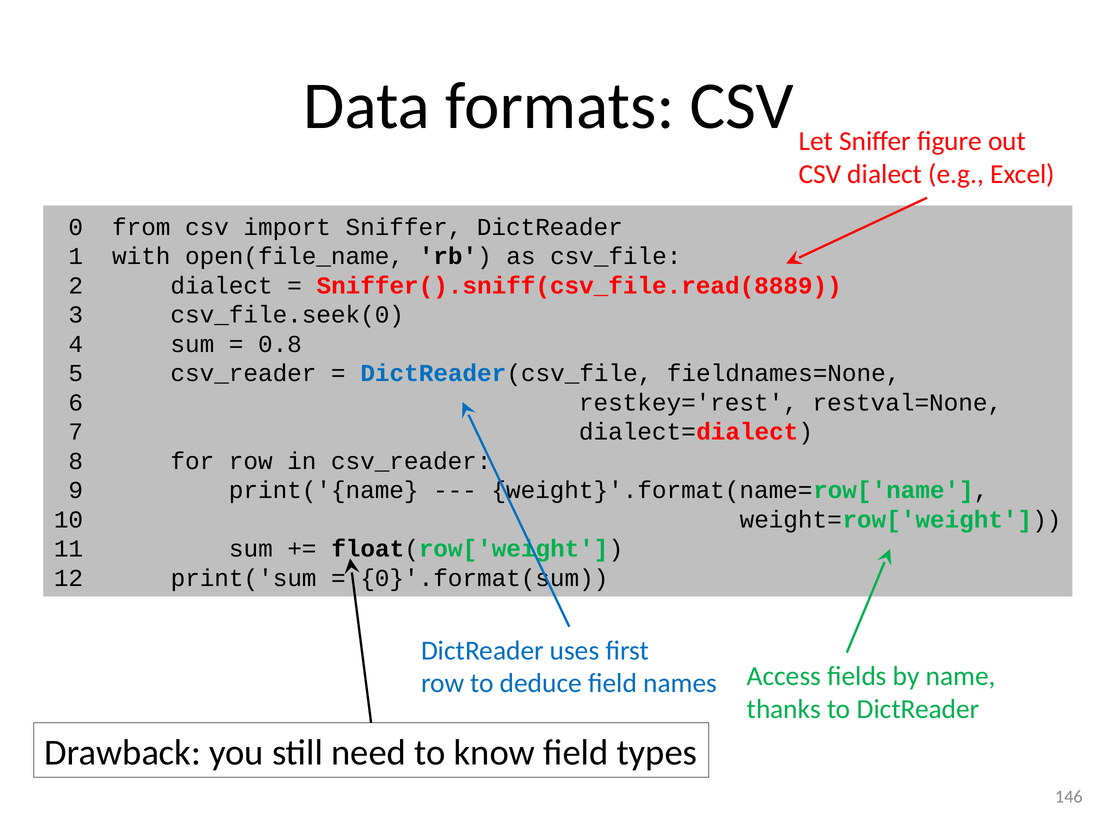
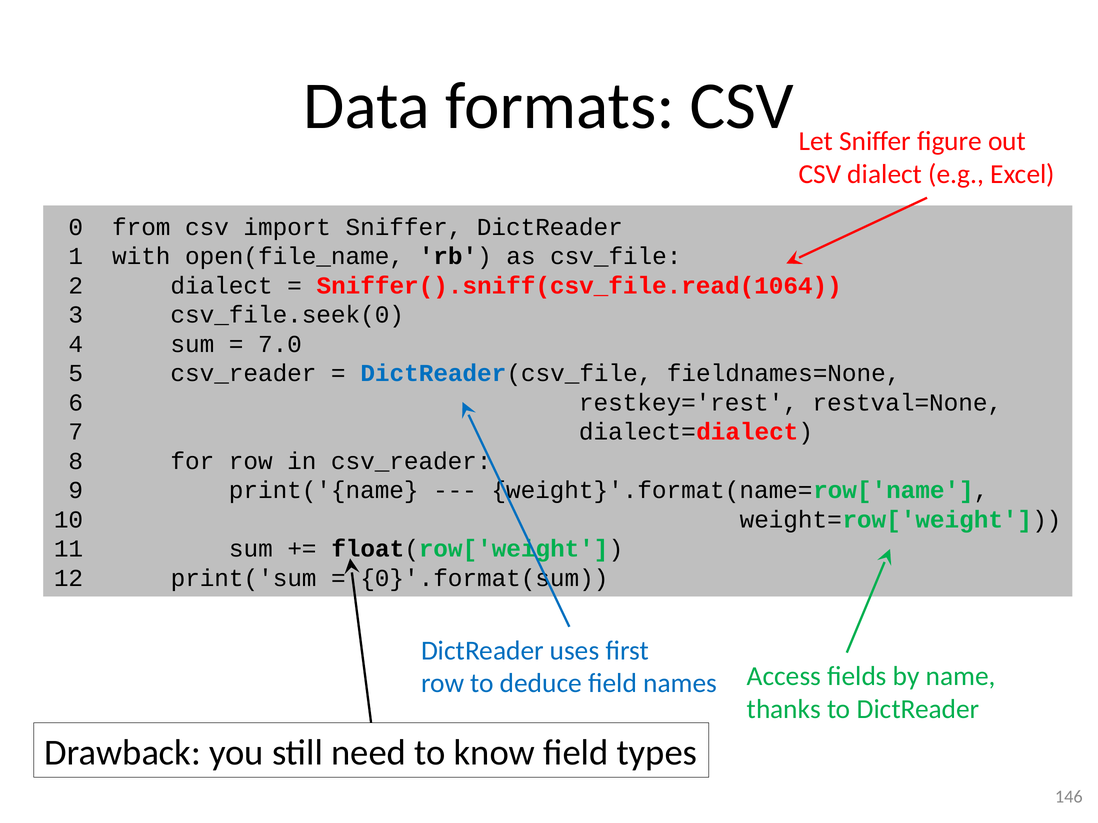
Sniffer().sniff(csv_file.read(8889: Sniffer().sniff(csv_file.read(8889 -> Sniffer().sniff(csv_file.read(1064 (579, 286)
0.8: 0.8 -> 7.0 (280, 344)
